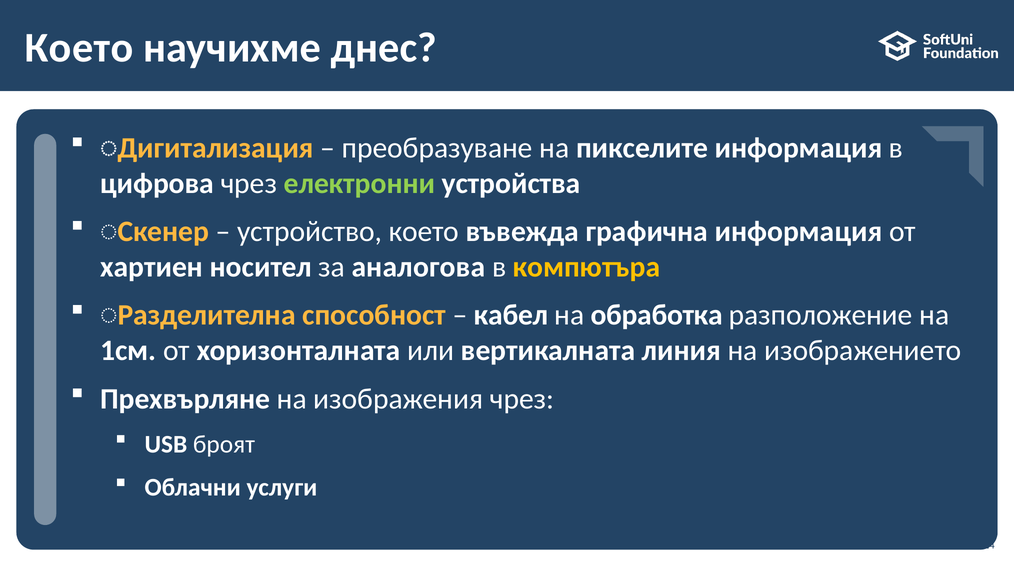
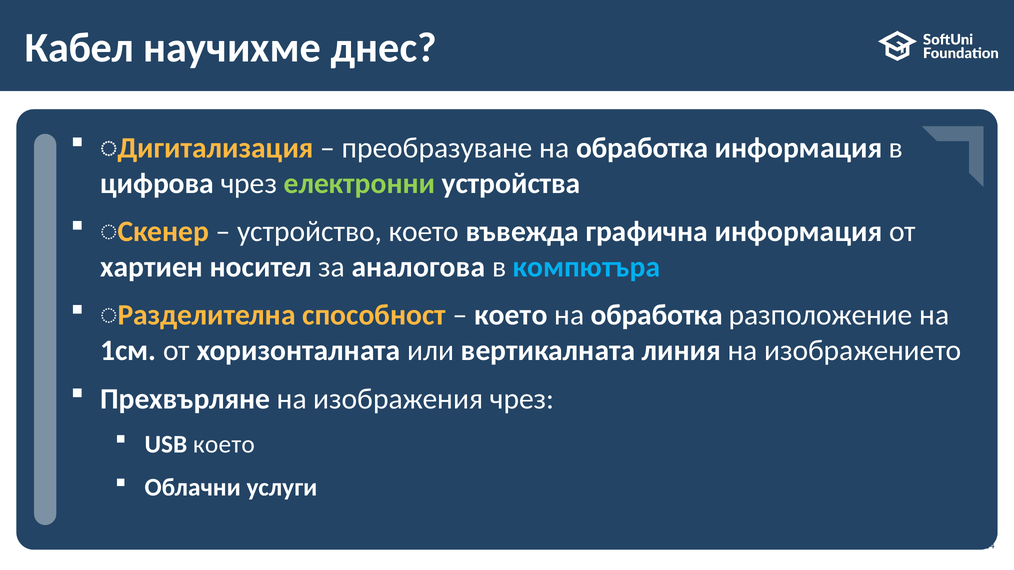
Което: Което -> Кабел (79, 48)
преобразуване на пикселите: пикселите -> обработка (642, 148)
компютъра colour: yellow -> light blue (587, 267)
кабел: кабел -> което (511, 315)
USB броят: броят -> което (224, 444)
